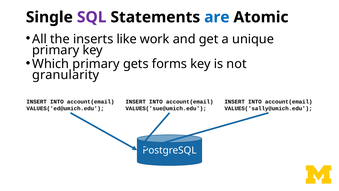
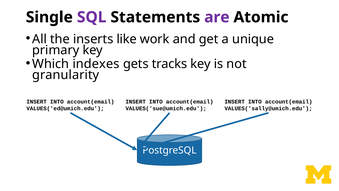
are colour: blue -> purple (217, 17)
Which primary: primary -> indexes (96, 64)
forms: forms -> tracks (170, 64)
